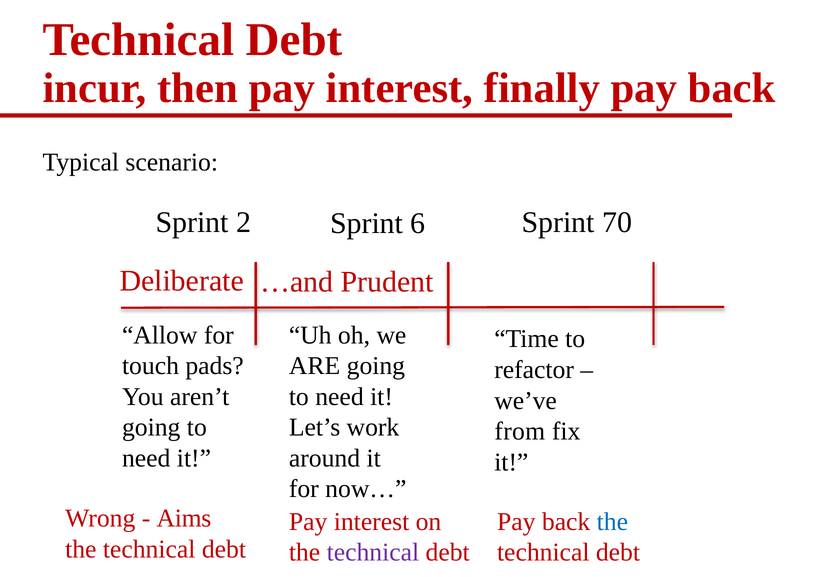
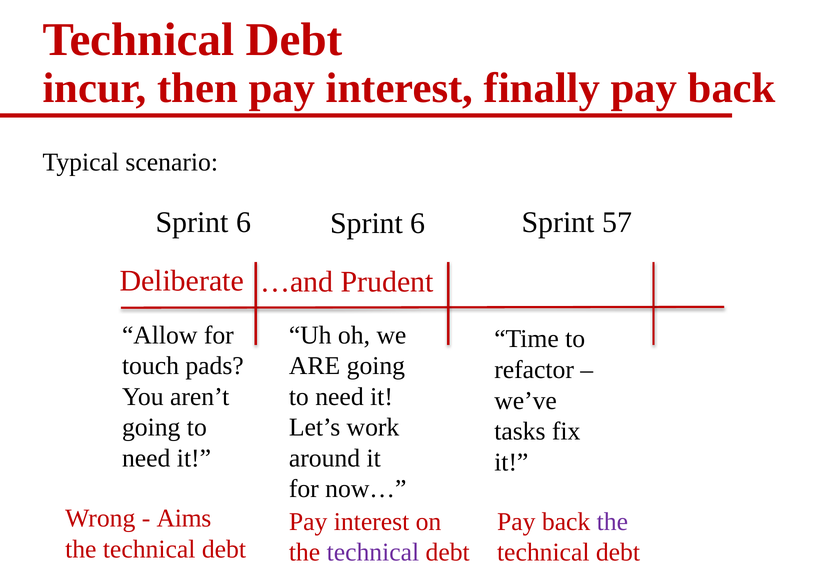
2: 2 -> 6 (244, 223)
70: 70 -> 57 (617, 223)
from: from -> tasks (520, 432)
the colour: blue -> purple (612, 522)
